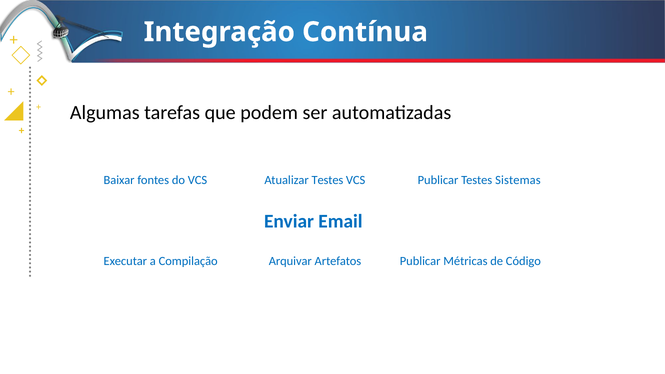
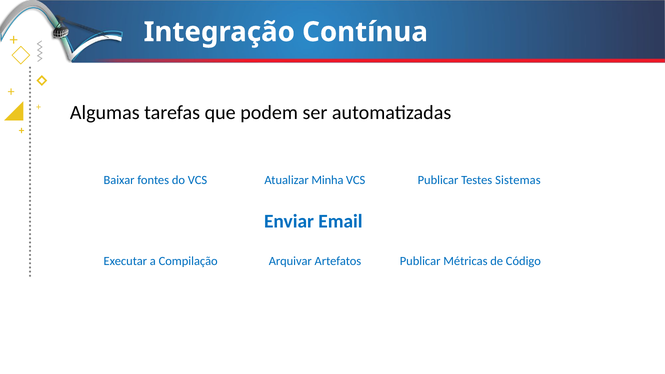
Atualizar Testes: Testes -> Minha (327, 180)
